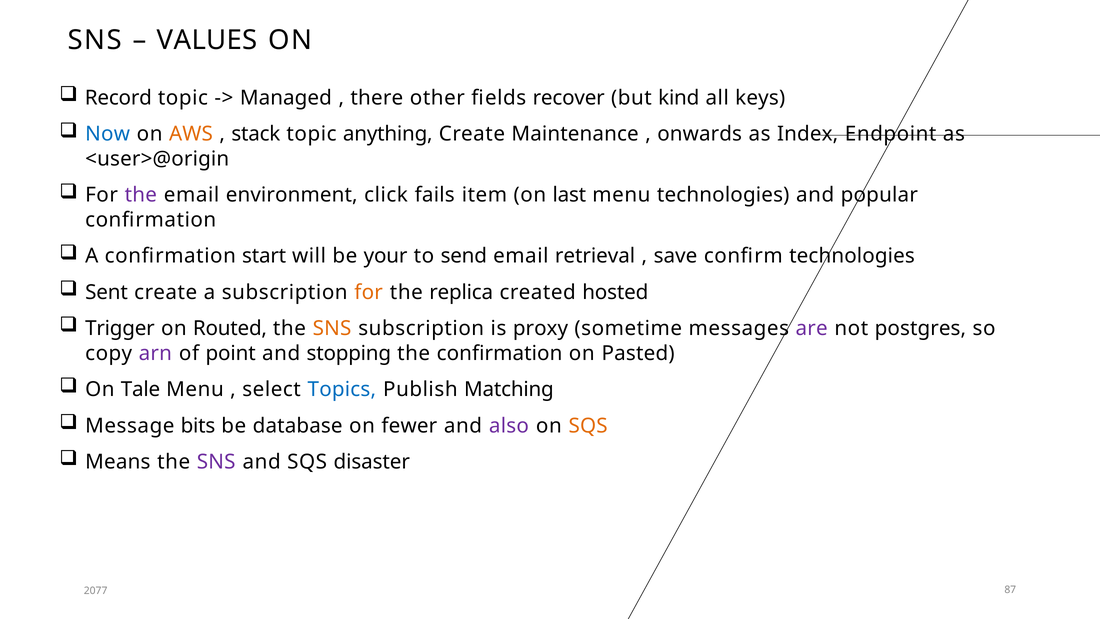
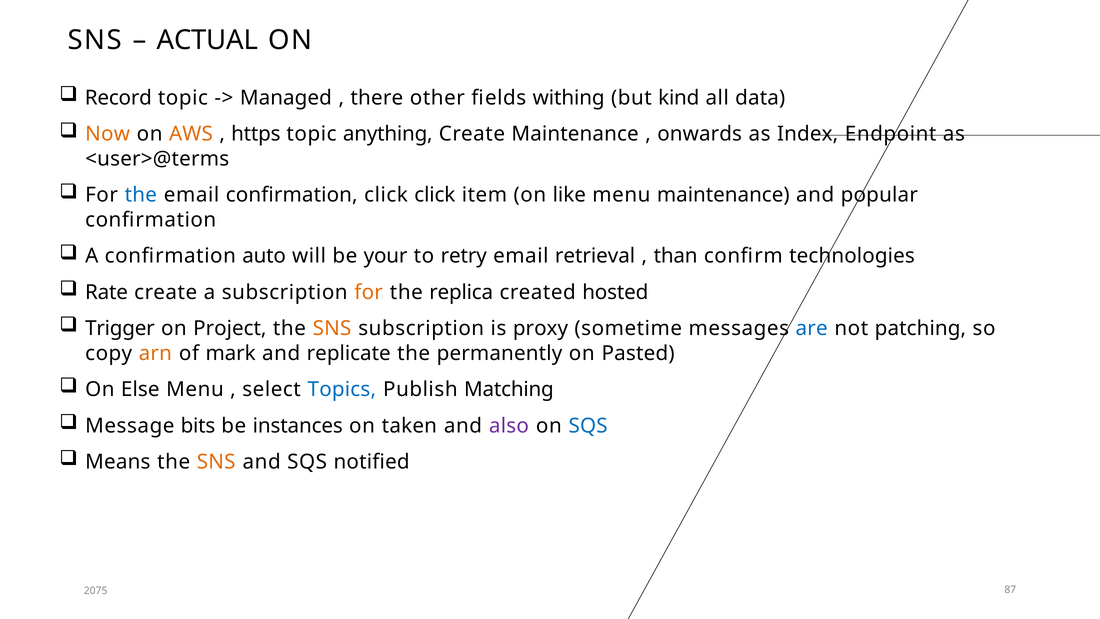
VALUES: VALUES -> ACTUAL (207, 40)
recover: recover -> withing (569, 98)
keys: keys -> data (760, 98)
Now colour: blue -> orange (108, 134)
stack: stack -> https (256, 134)
<user>@origin: <user>@origin -> <user>@terms (157, 159)
the colour: purple -> blue (141, 195)
email environment: environment -> confirmation (292, 195)
click fails: fails -> click (435, 195)
last: last -> like (569, 195)
menu technologies: technologies -> maintenance (723, 195)
start: start -> auto (264, 256)
send: send -> retry (464, 256)
save: save -> than (676, 256)
Sent: Sent -> Rate (107, 292)
Routed: Routed -> Project (230, 328)
are colour: purple -> blue (812, 328)
postgres: postgres -> patching (920, 328)
arn colour: purple -> orange (155, 353)
point: point -> mark (231, 353)
stopping: stopping -> replicate (349, 353)
the confirmation: confirmation -> permanently (499, 353)
Tale: Tale -> Else (140, 389)
database: database -> instances (298, 426)
fewer: fewer -> taken (409, 426)
SQS colour: orange -> blue (588, 426)
SNS colour: purple -> orange (216, 462)
disaster: disaster -> notified (372, 462)
2077: 2077 -> 2075 (96, 591)
